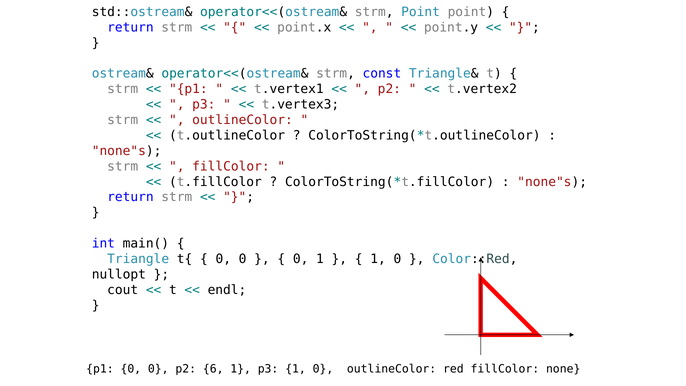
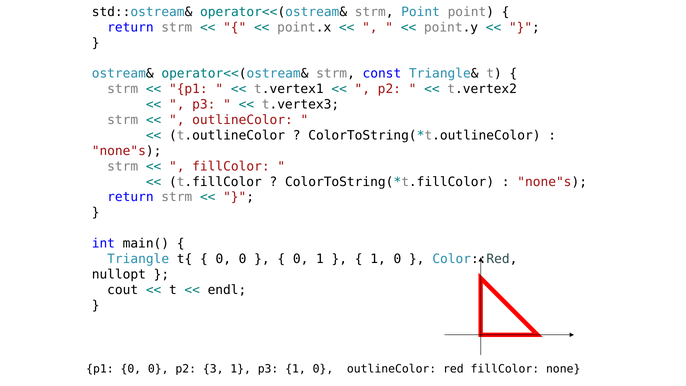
6: 6 -> 3 (213, 369)
